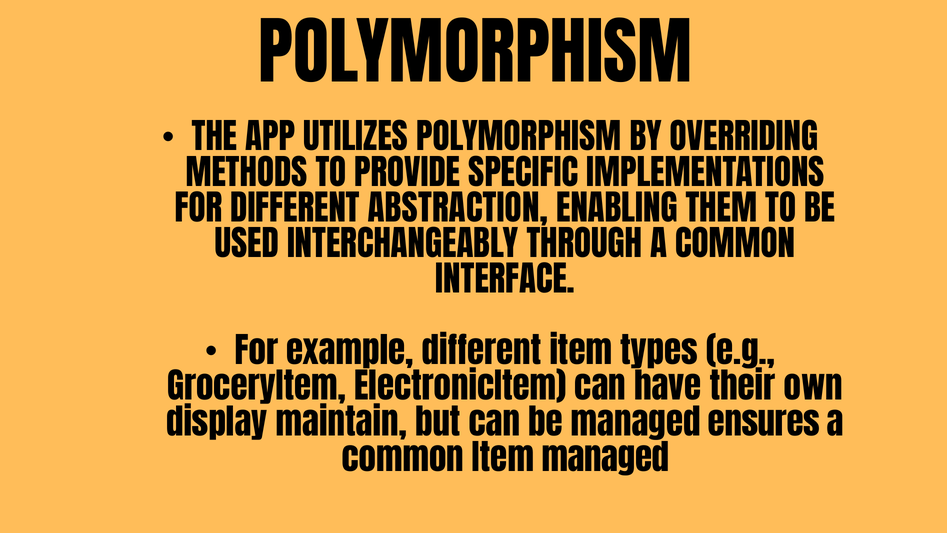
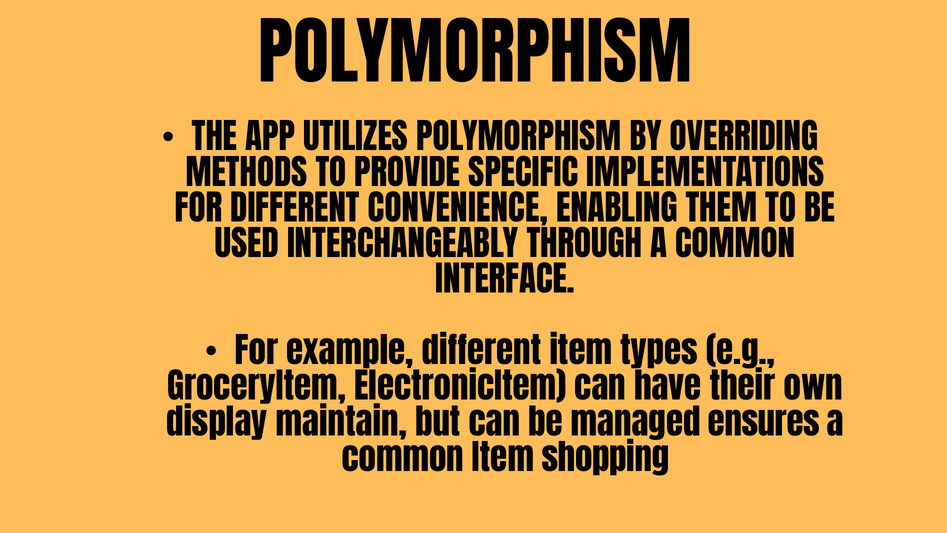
ABSTRACTION: ABSTRACTION -> CONVENIENCE (458, 210)
Item managed: managed -> shopping (605, 459)
